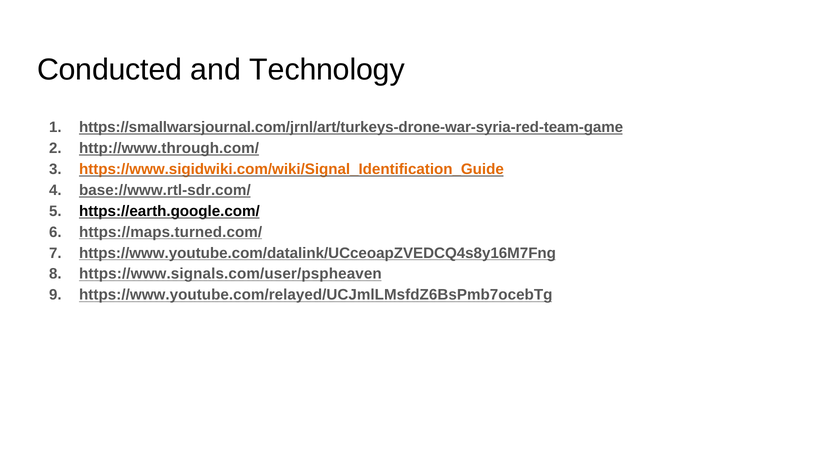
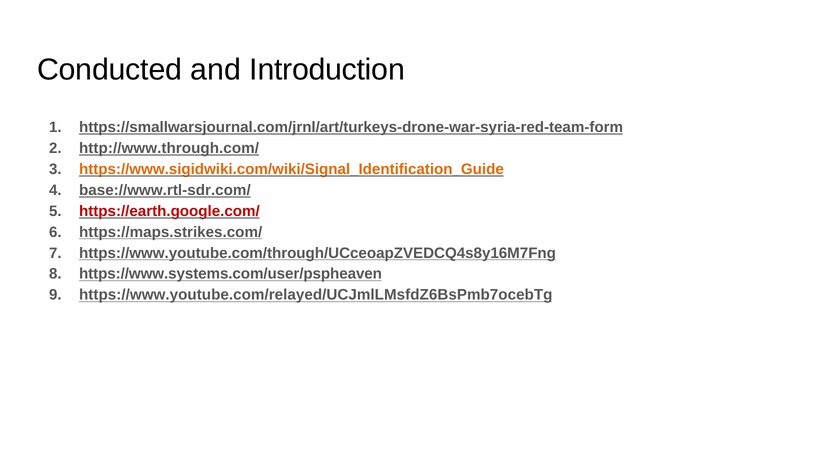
Technology: Technology -> Introduction (327, 70)
https://smallwarsjournal.com/jrnl/art/turkeys-drone-war-syria-red-team-game: https://smallwarsjournal.com/jrnl/art/turkeys-drone-war-syria-red-team-game -> https://smallwarsjournal.com/jrnl/art/turkeys-drone-war-syria-red-team-form (351, 127)
https://earth.google.com/ colour: black -> red (169, 211)
https://maps.turned.com/: https://maps.turned.com/ -> https://maps.strikes.com/ (171, 232)
https://www.youtube.com/datalink/UCceoapZVEDCQ4s8y16M7Fng: https://www.youtube.com/datalink/UCceoapZVEDCQ4s8y16M7Fng -> https://www.youtube.com/through/UCceoapZVEDCQ4s8y16M7Fng (318, 253)
https://www.signals.com/user/pspheaven: https://www.signals.com/user/pspheaven -> https://www.systems.com/user/pspheaven (231, 274)
